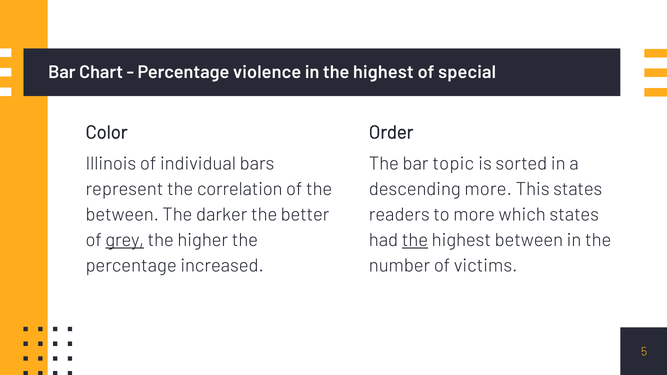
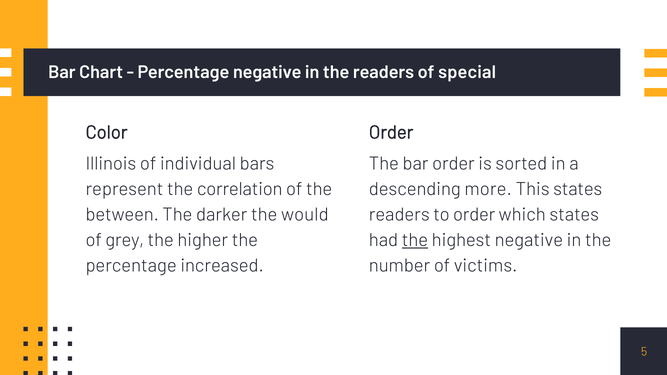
Percentage violence: violence -> negative (267, 72)
in the highest: highest -> readers (384, 72)
bar topic: topic -> order (453, 164)
better: better -> would (305, 215)
to more: more -> order (474, 215)
grey underline: present -> none (125, 240)
highest between: between -> negative (529, 240)
